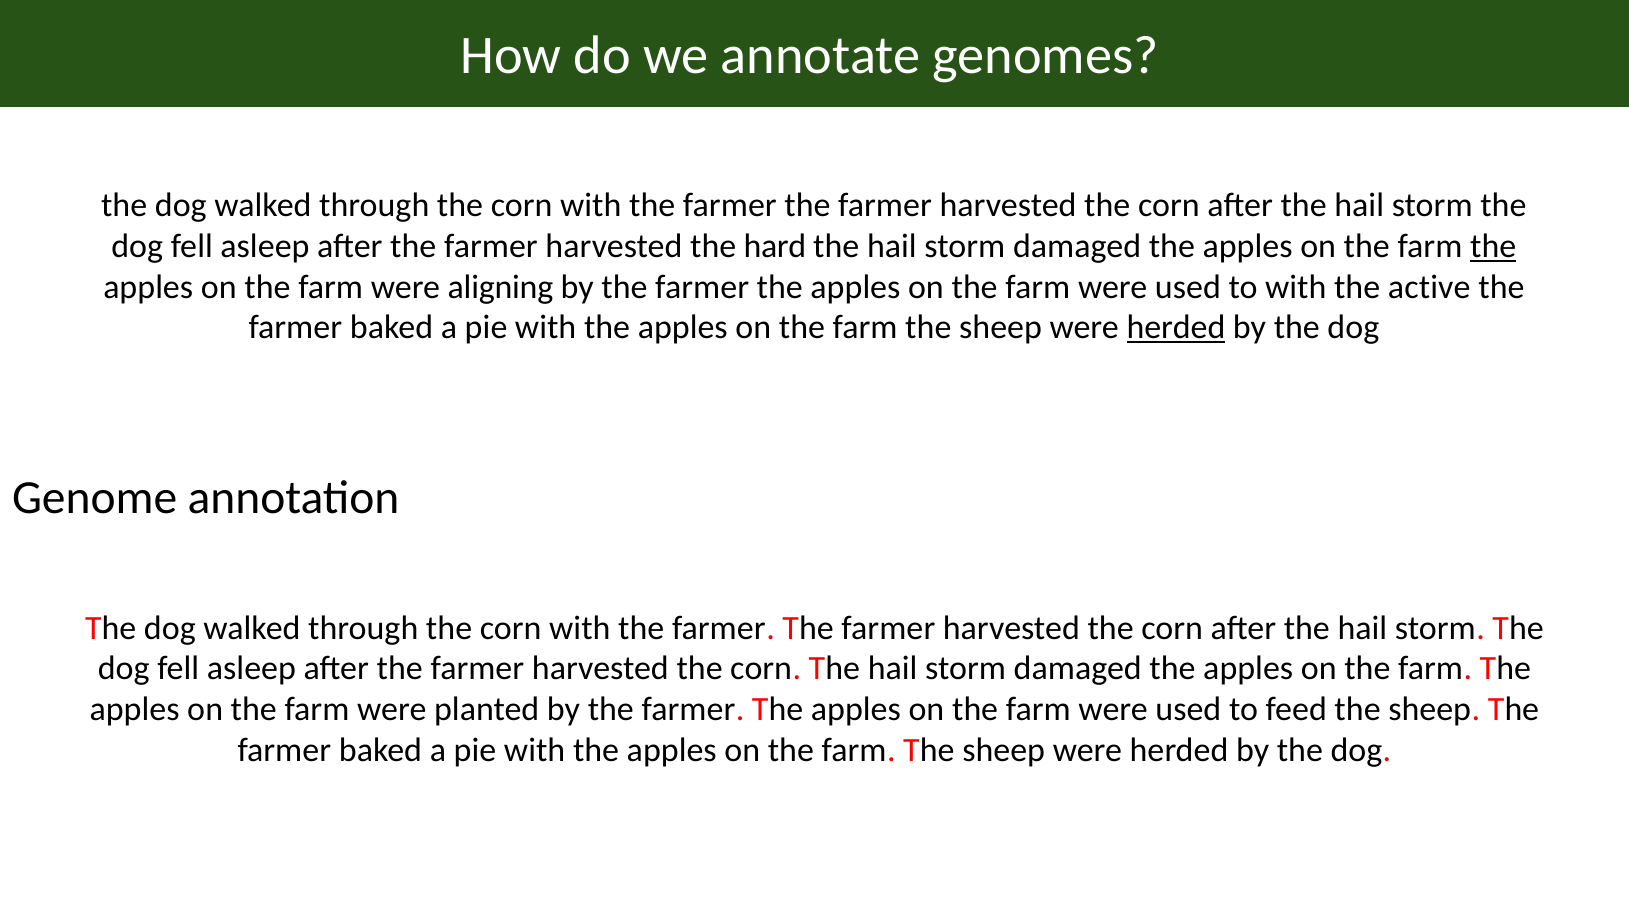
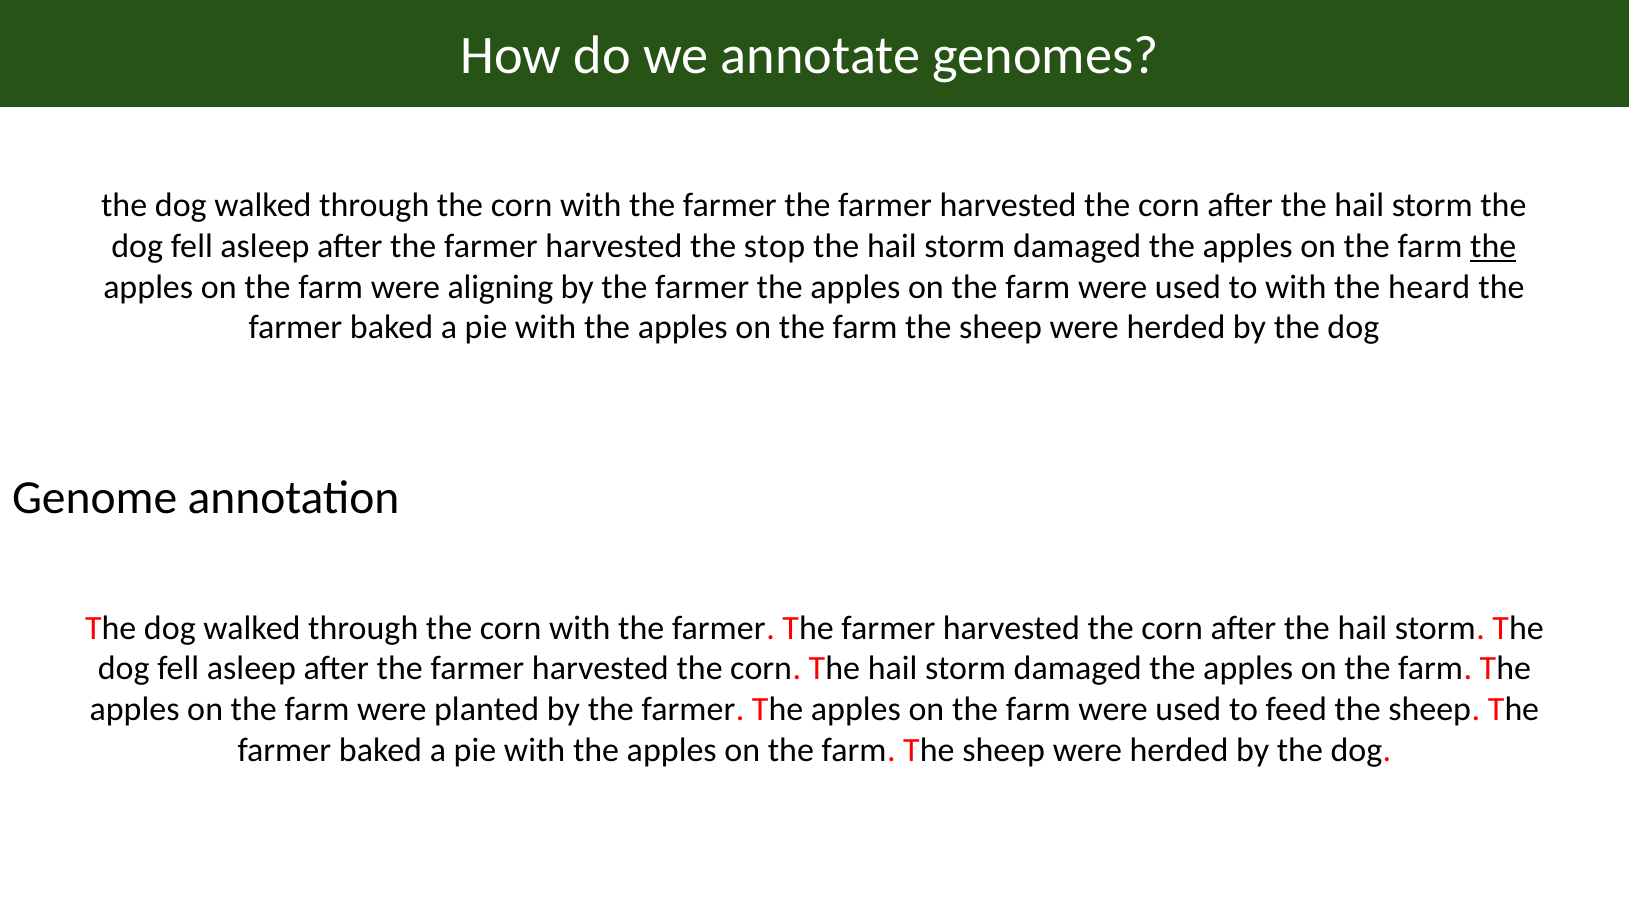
hard: hard -> stop (775, 246)
active: active -> heard (1429, 287)
herded underline: present -> none (1176, 328)
